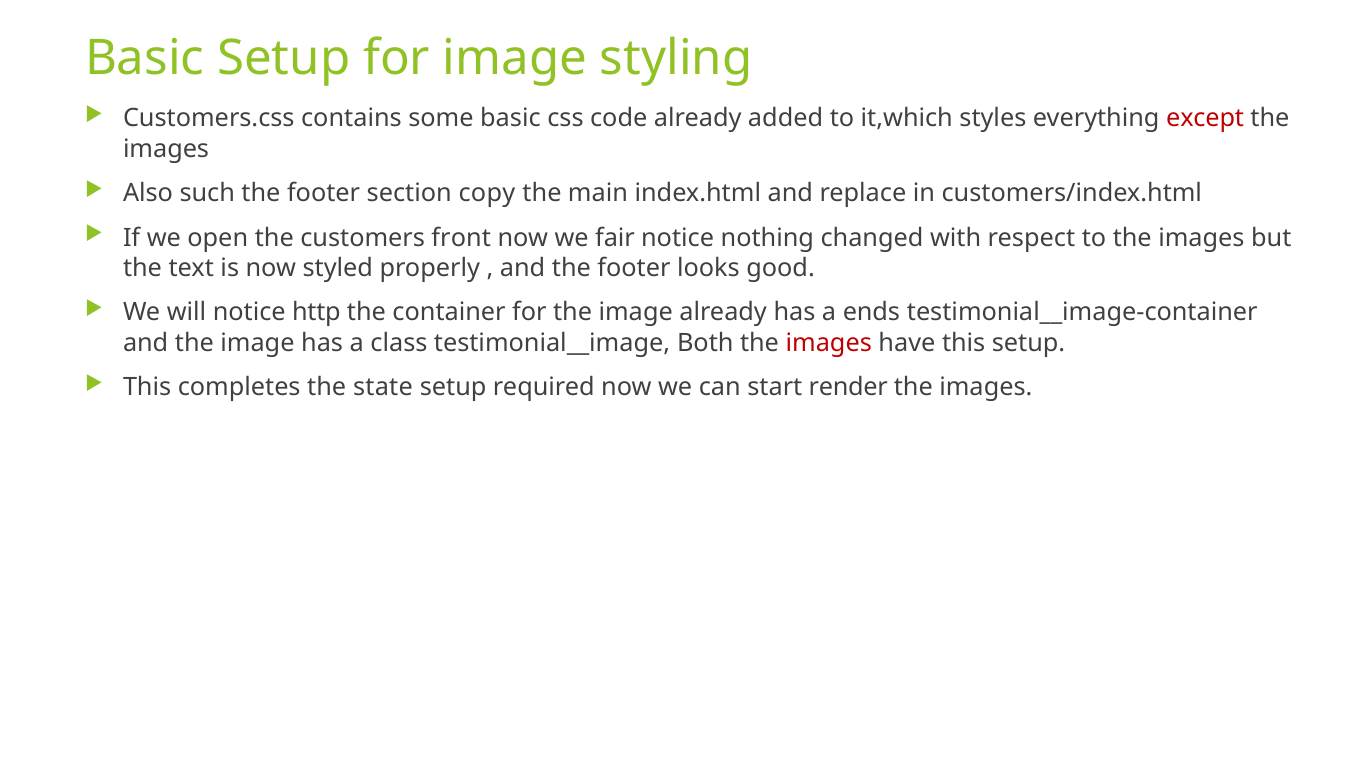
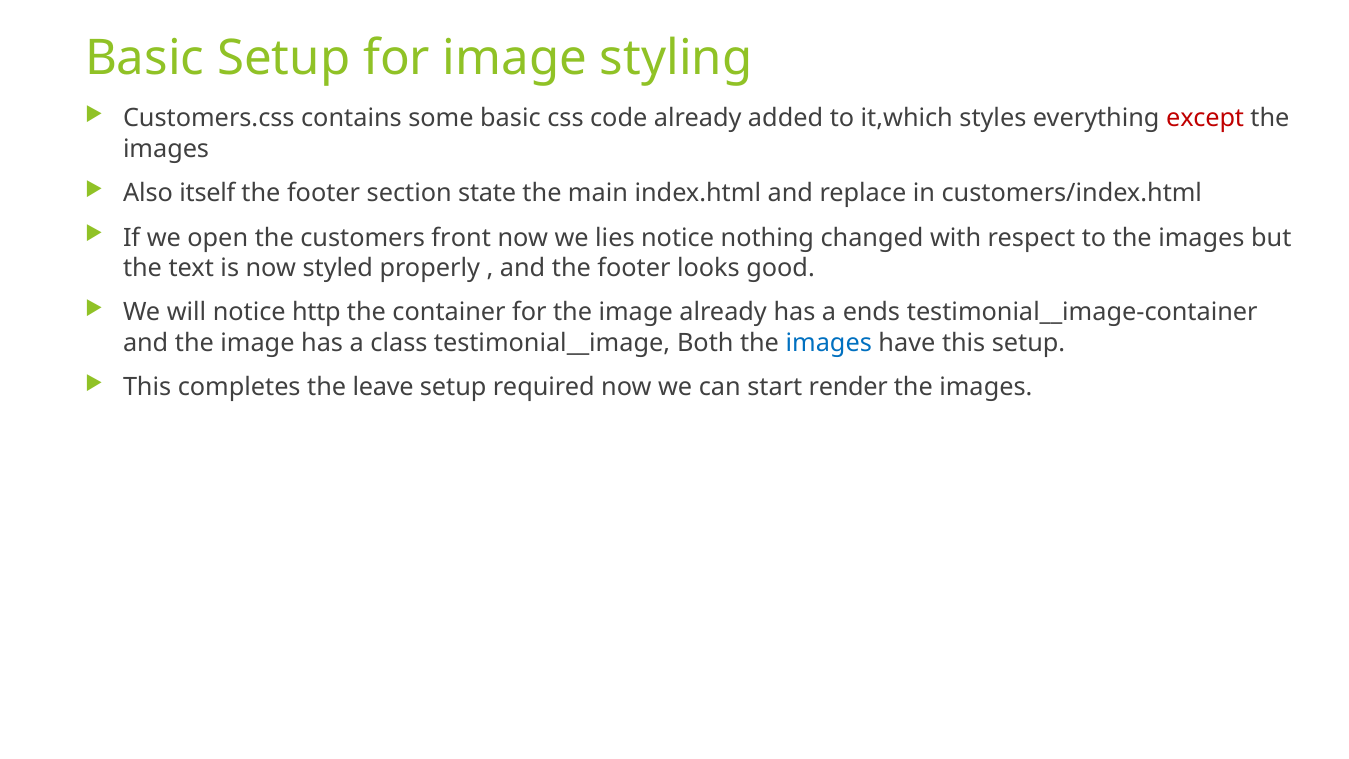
such: such -> itself (207, 193)
copy: copy -> state (487, 193)
fair: fair -> lies (615, 238)
images colour: red -> blue (829, 343)
state: state -> leave (383, 387)
